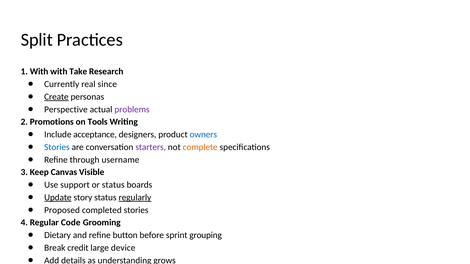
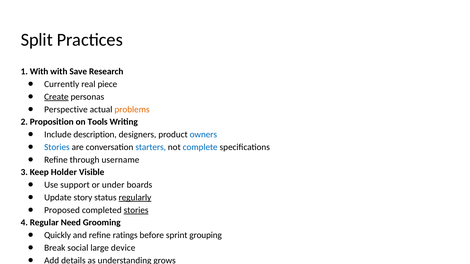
Take: Take -> Save (78, 72)
since: since -> piece (107, 84)
problems colour: purple -> orange (132, 109)
Promotions: Promotions -> Proposition (52, 122)
acceptance: acceptance -> description (95, 135)
starters colour: purple -> blue (151, 147)
complete colour: orange -> blue (200, 147)
Canvas: Canvas -> Holder (64, 172)
or status: status -> under (113, 185)
Update underline: present -> none (58, 198)
stories underline: none -> present (136, 210)
Code: Code -> Need (71, 223)
Dietary: Dietary -> Quickly (58, 235)
button: button -> ratings (125, 235)
credit: credit -> social (78, 248)
